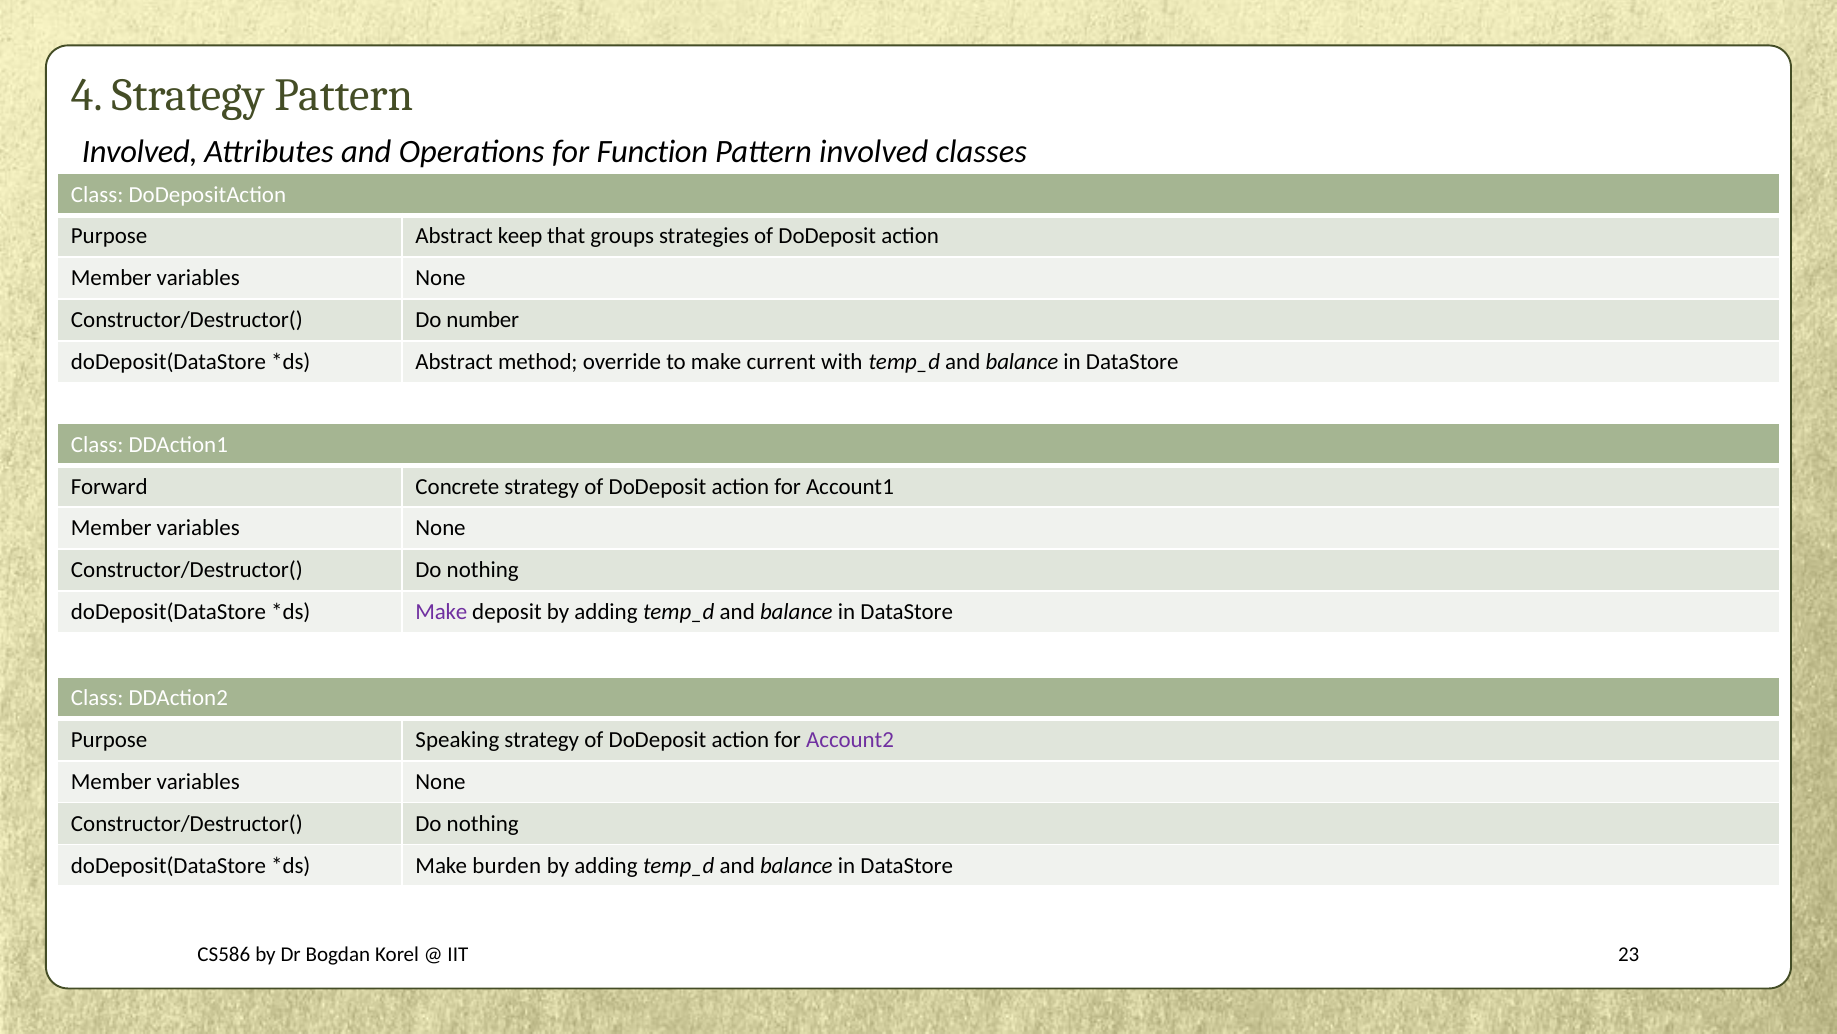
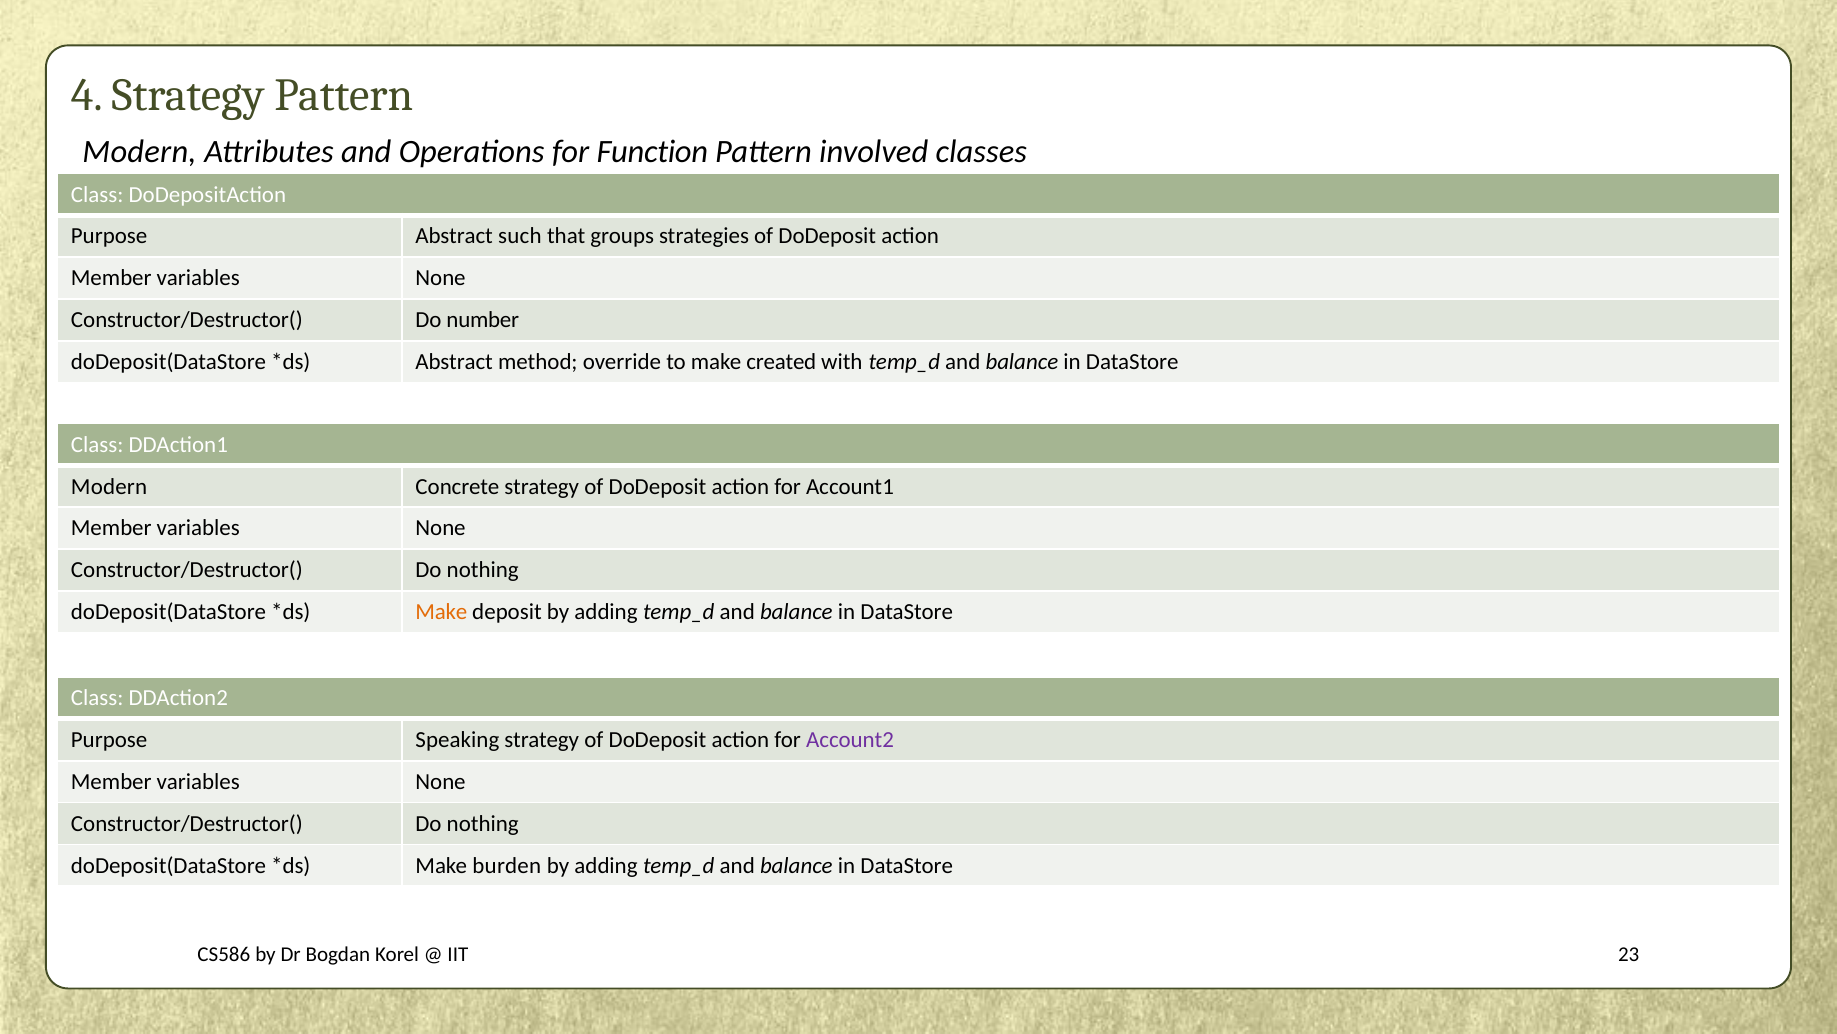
Involved: Involved -> Modern (140, 152)
keep: keep -> such (520, 236)
current: current -> created (781, 362)
Forward: Forward -> Modern (109, 486)
Make colour: purple -> orange (441, 612)
